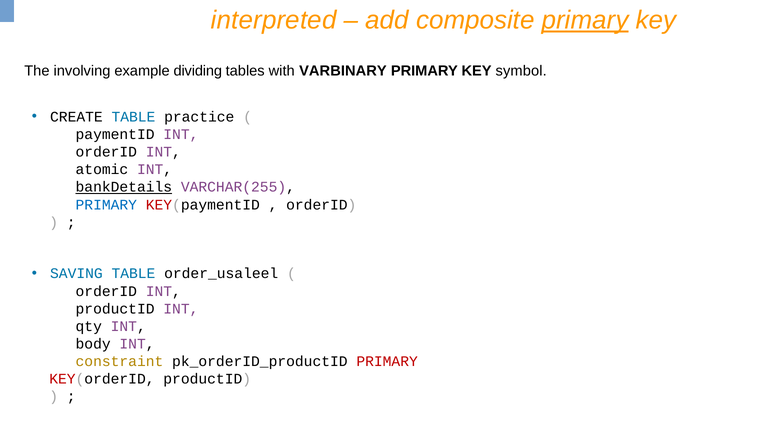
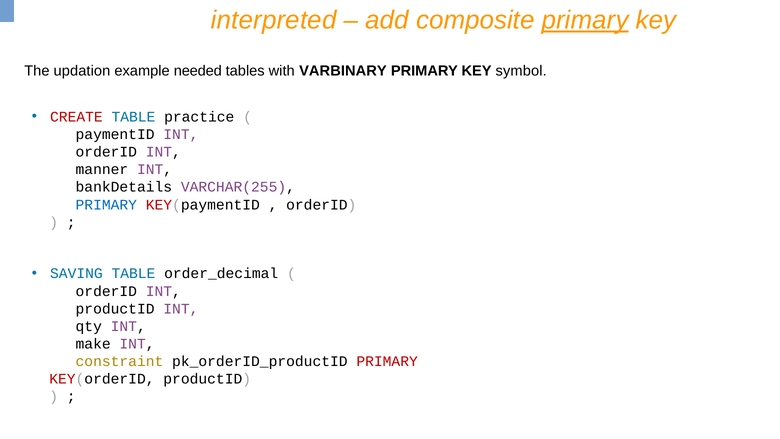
involving: involving -> updation (82, 71)
dividing: dividing -> needed (198, 71)
CREATE colour: black -> red (76, 117)
atomic: atomic -> manner (102, 169)
bankDetails underline: present -> none (124, 187)
order_usaleel: order_usaleel -> order_decimal (221, 273)
body: body -> make (93, 344)
